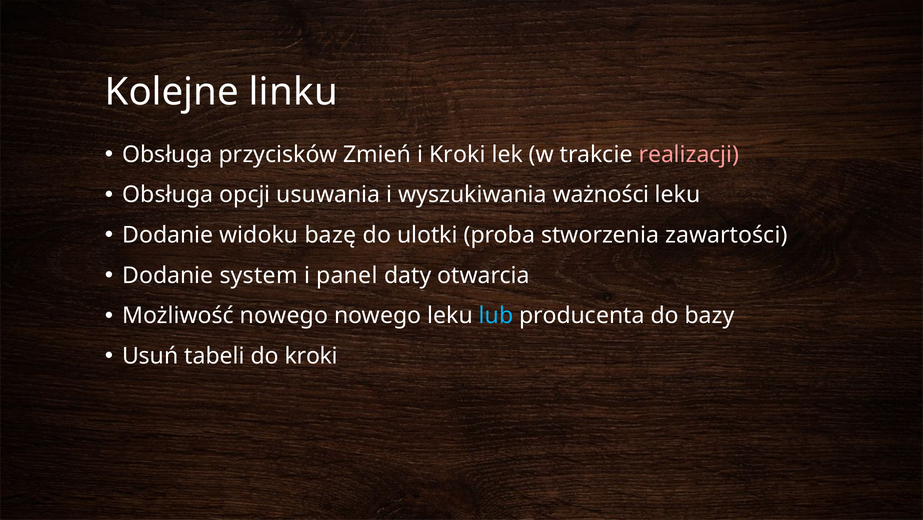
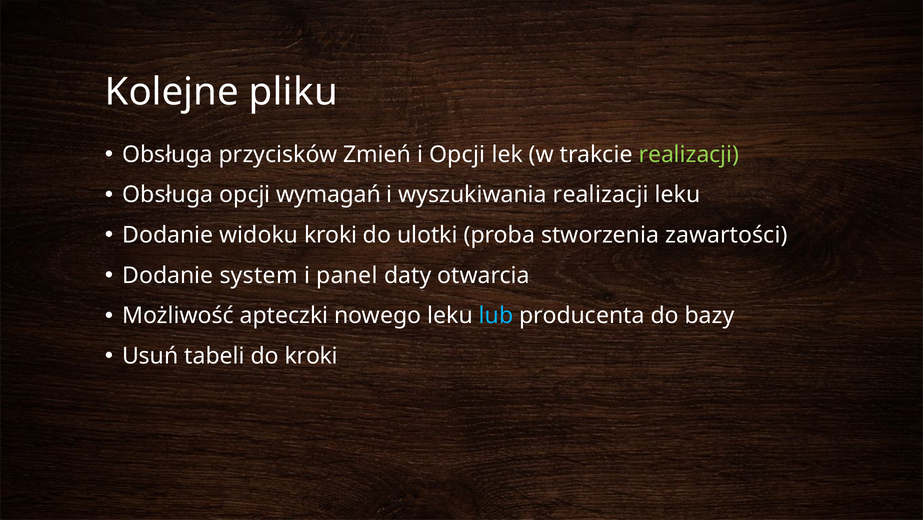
linku: linku -> pliku (293, 92)
i Kroki: Kroki -> Opcji (457, 154)
realizacji colour: pink -> light green (689, 154)
usuwania: usuwania -> wymagań (329, 195)
wyszukiwania ważności: ważności -> realizacji (601, 195)
widoku bazę: bazę -> kroki (331, 235)
Możliwość nowego: nowego -> apteczki (284, 315)
